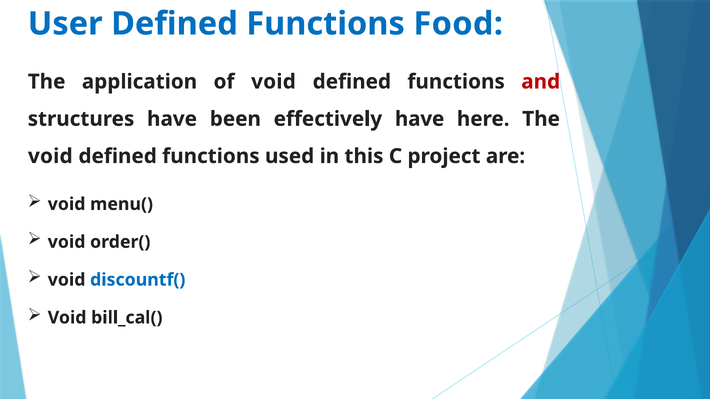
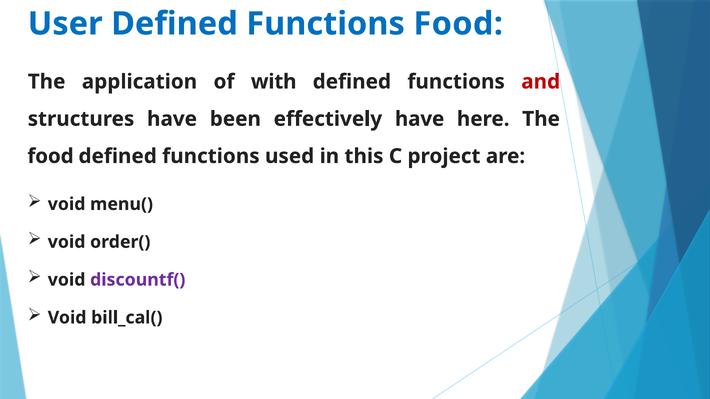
of void: void -> with (274, 82)
void: void -> food (51, 156)
discountf( colour: blue -> purple (138, 280)
